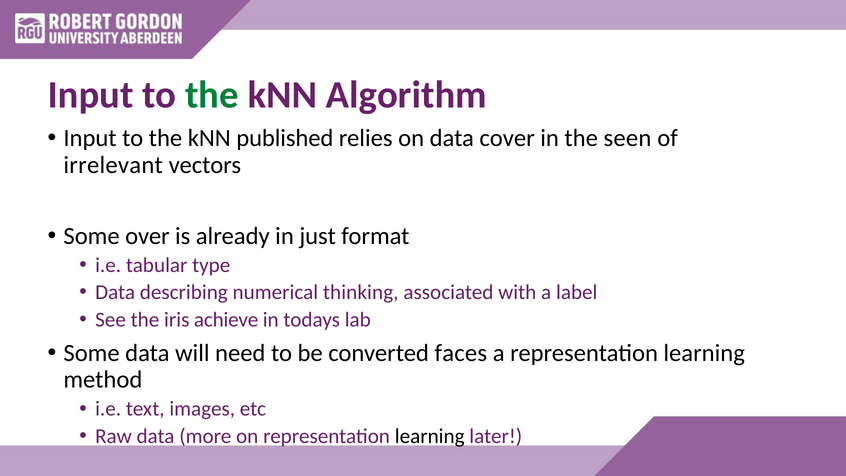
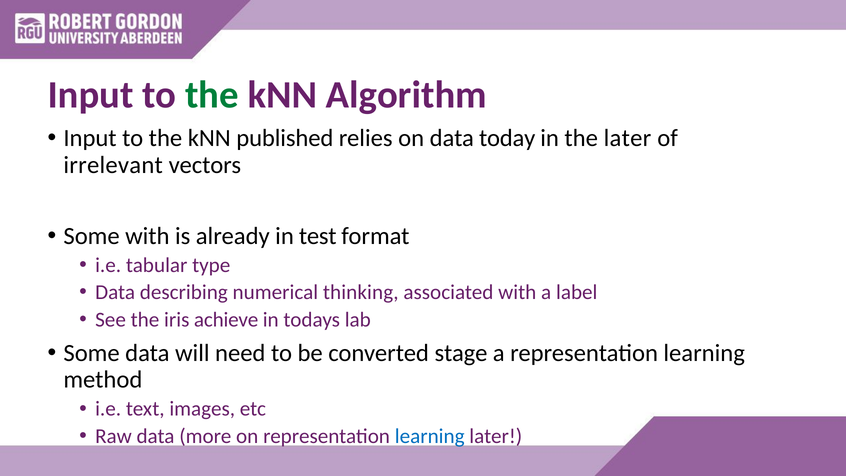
cover: cover -> today (507, 138)
the seen: seen -> later (627, 138)
Some over: over -> with (147, 236)
just: just -> test (318, 236)
faces: faces -> stage (461, 353)
learning colour: black -> blue (430, 436)
